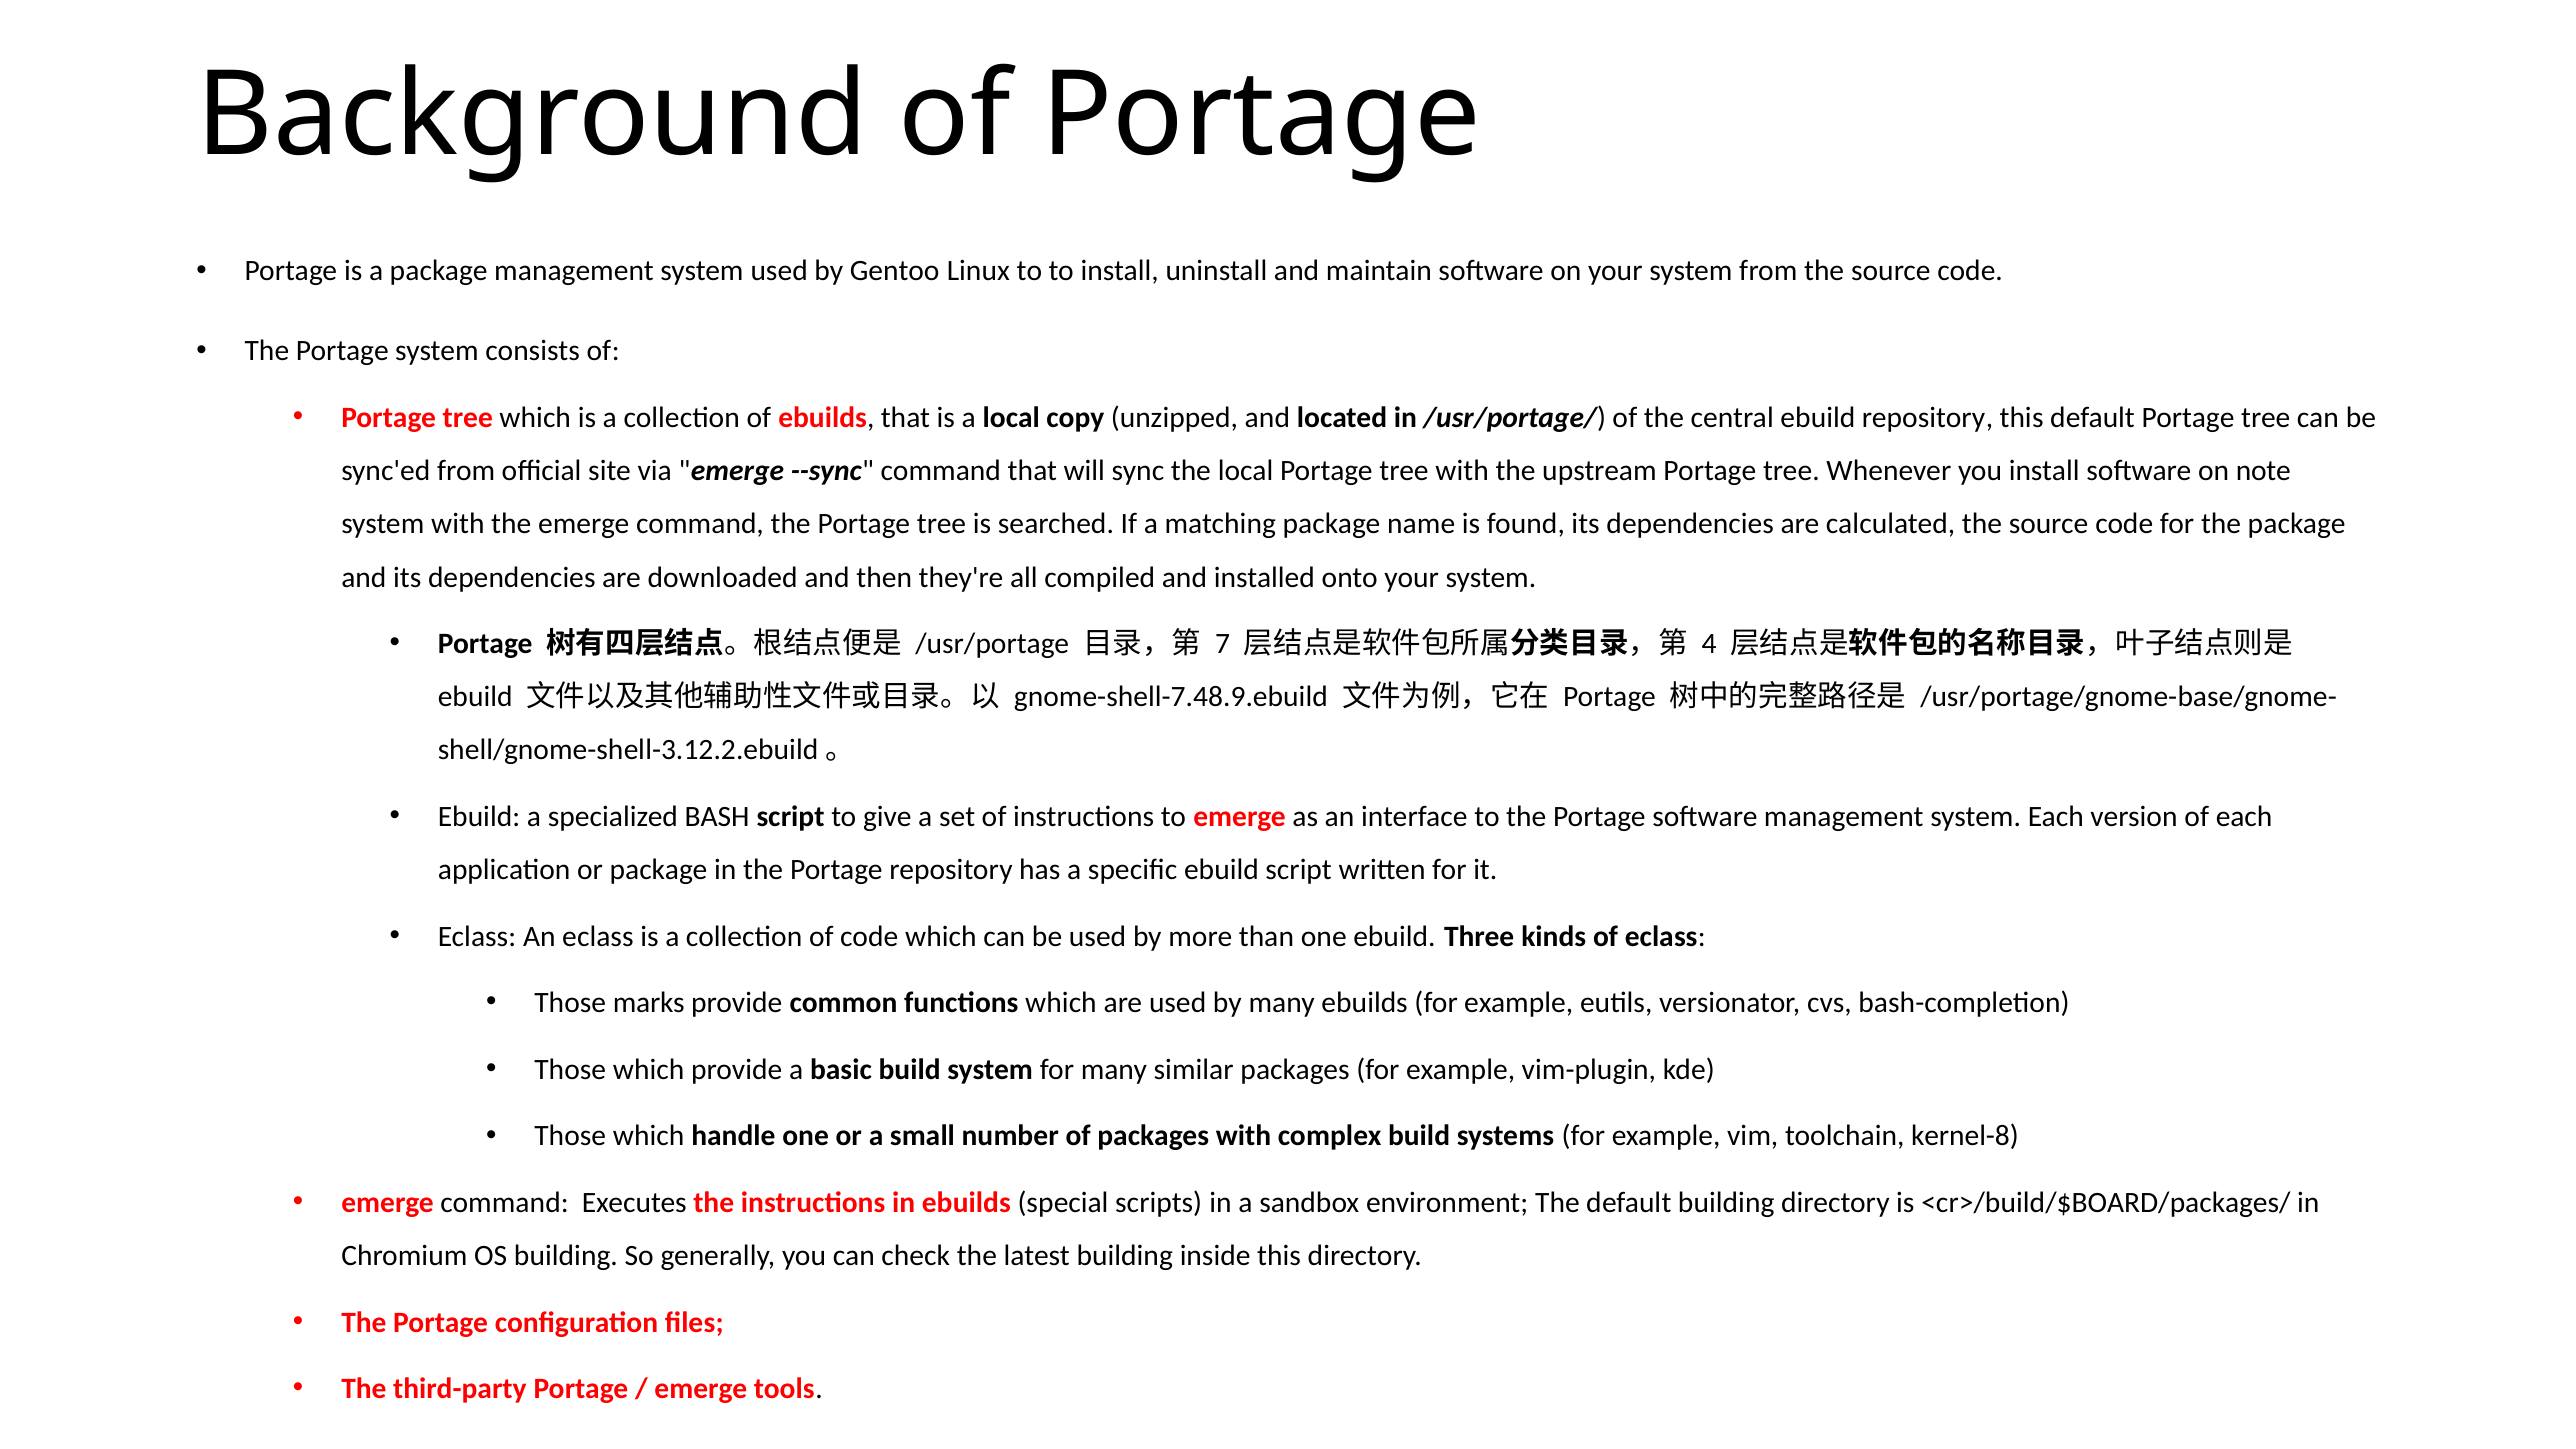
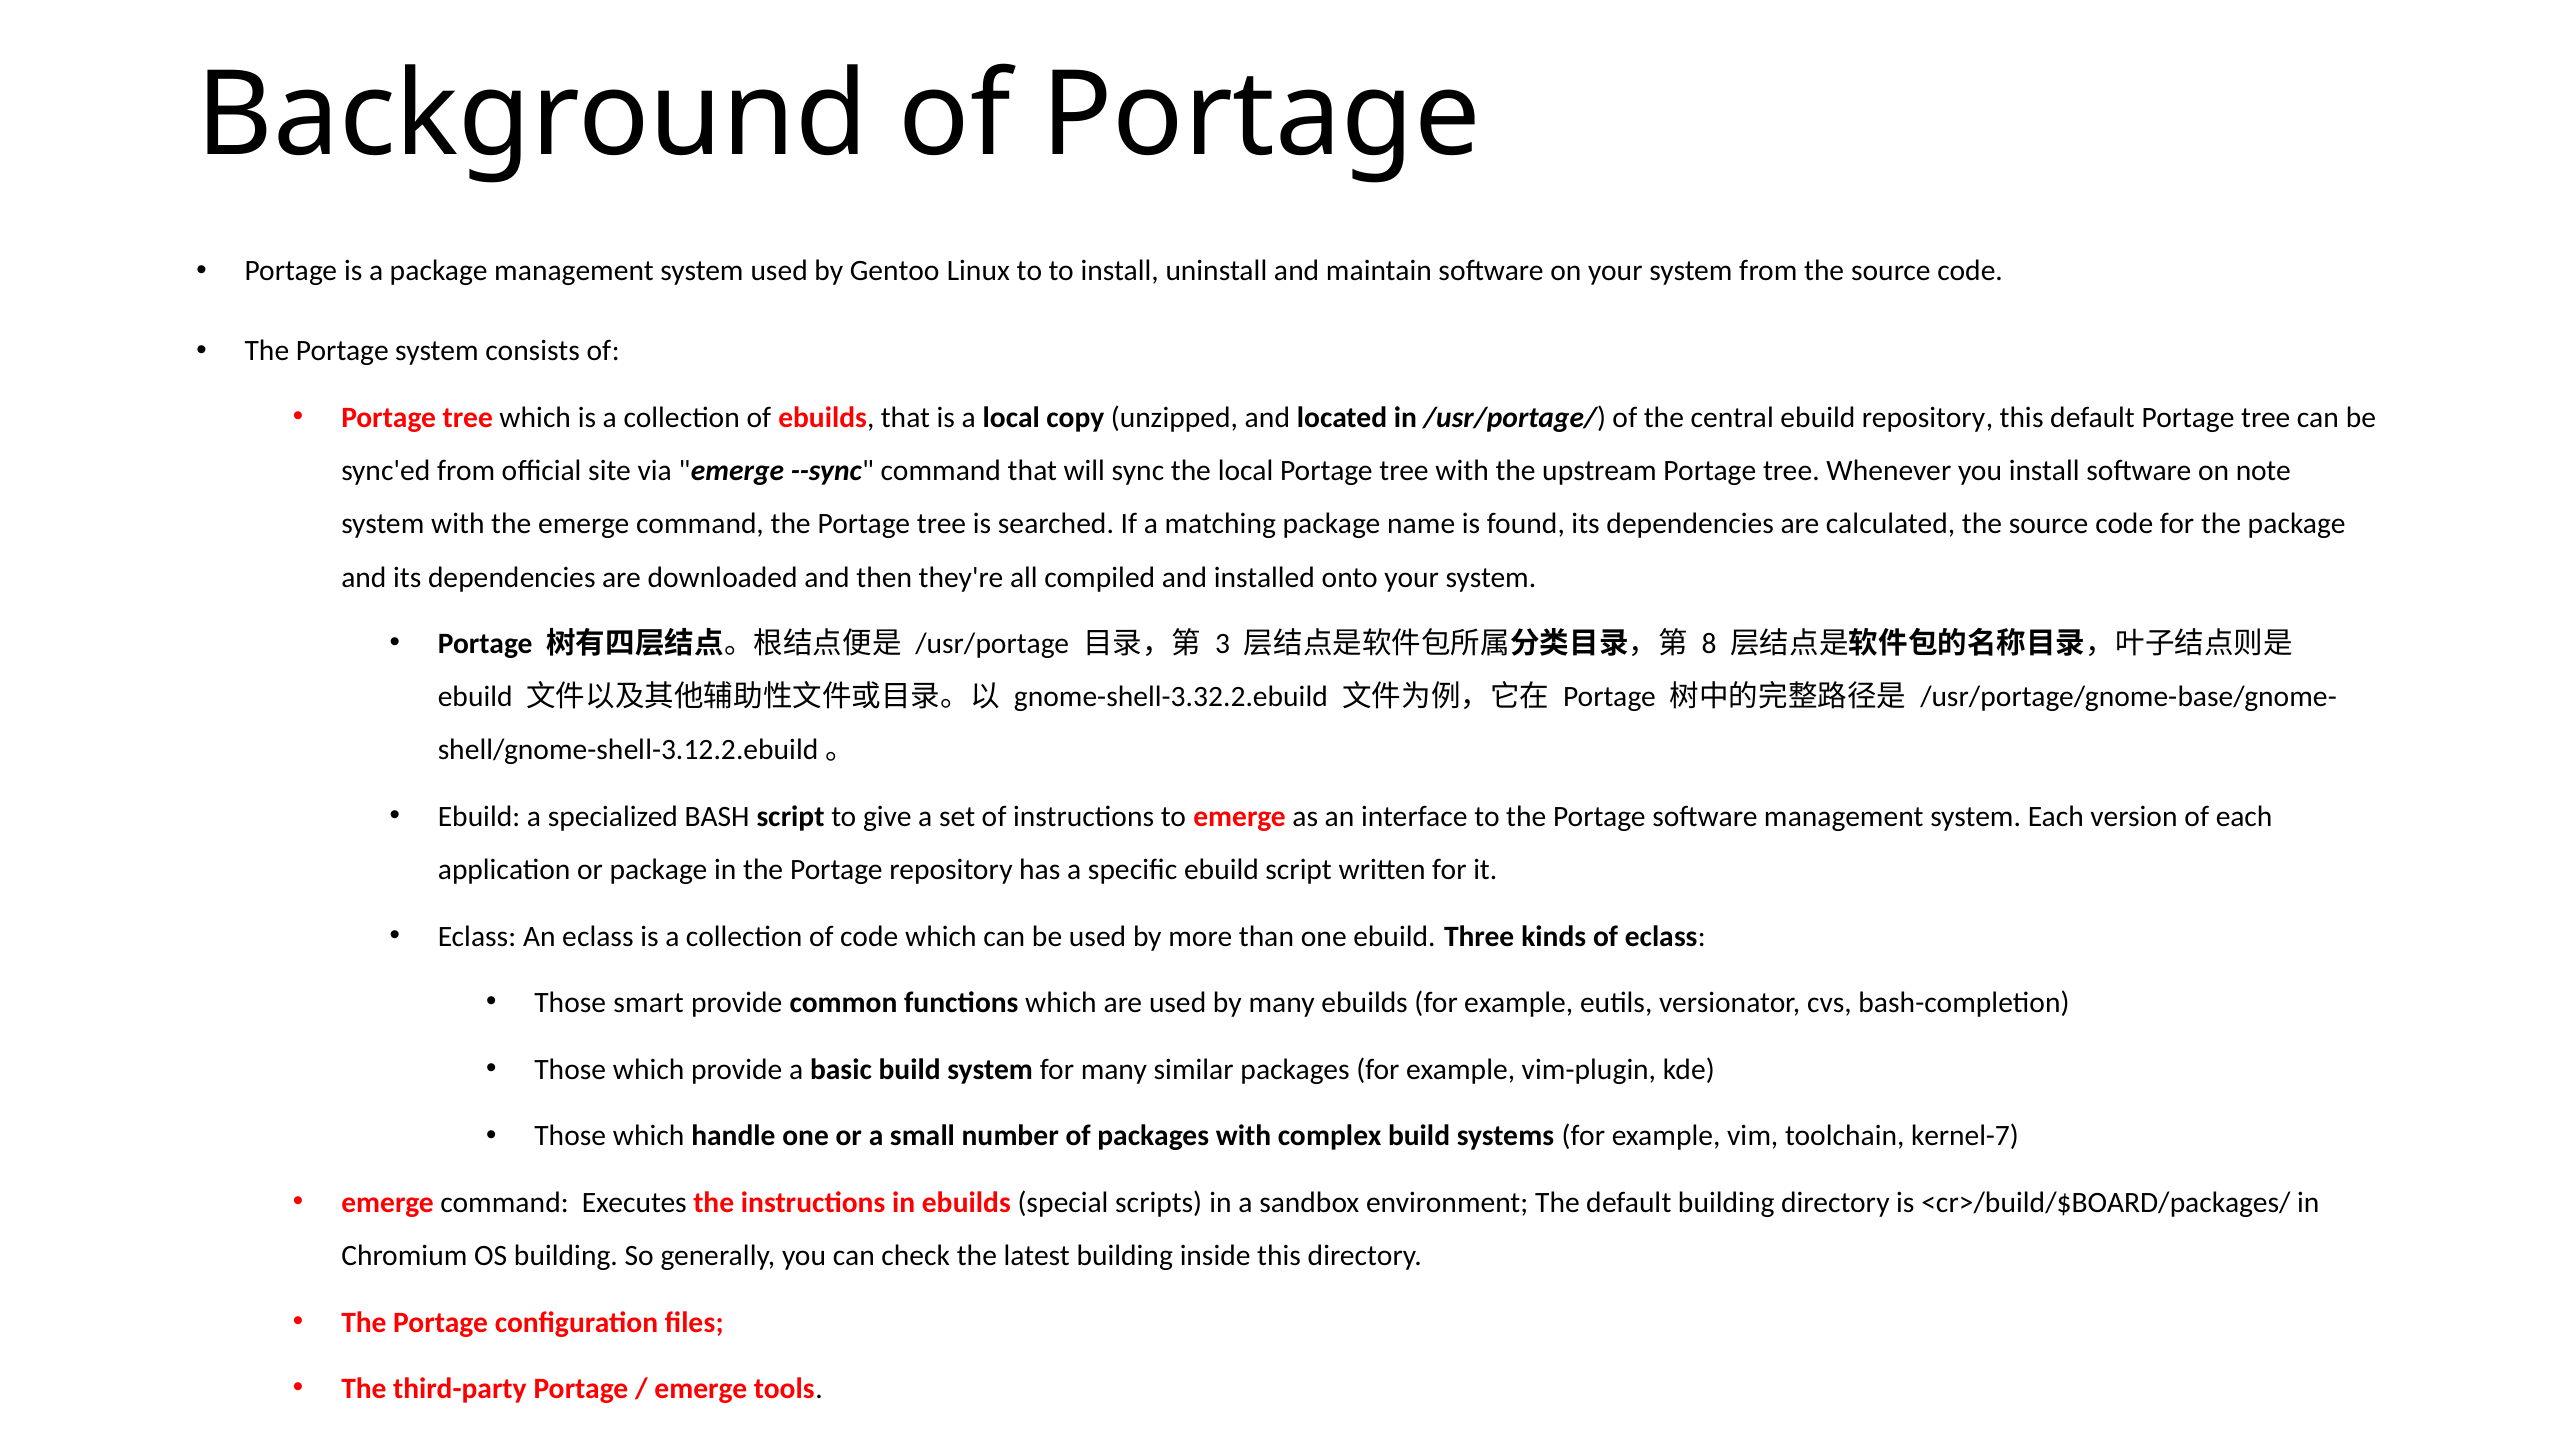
7: 7 -> 3 (1223, 644)
4: 4 -> 8 (1709, 644)
gnome-shell-7.48.9.ebuild: gnome-shell-7.48.9.ebuild -> gnome-shell-3.32.2.ebuild (1171, 697)
marks: marks -> smart (649, 1003)
kernel-8: kernel-8 -> kernel-7 (1965, 1136)
